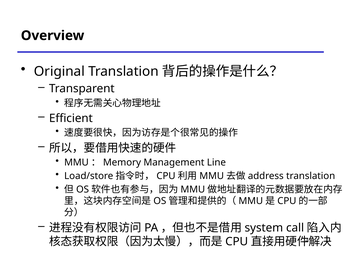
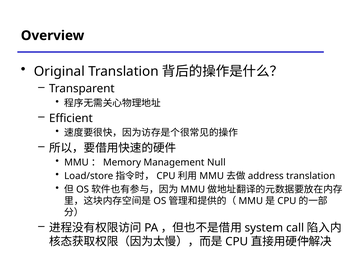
Line: Line -> Null (216, 163)
